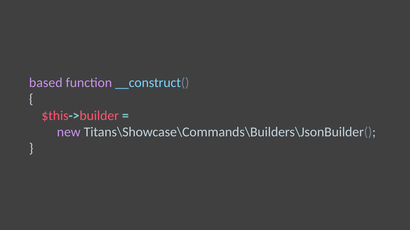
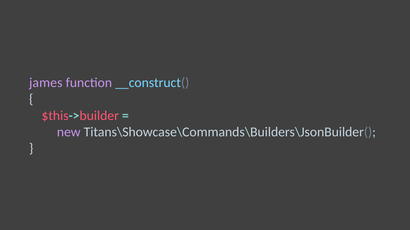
based: based -> james (46, 83)
